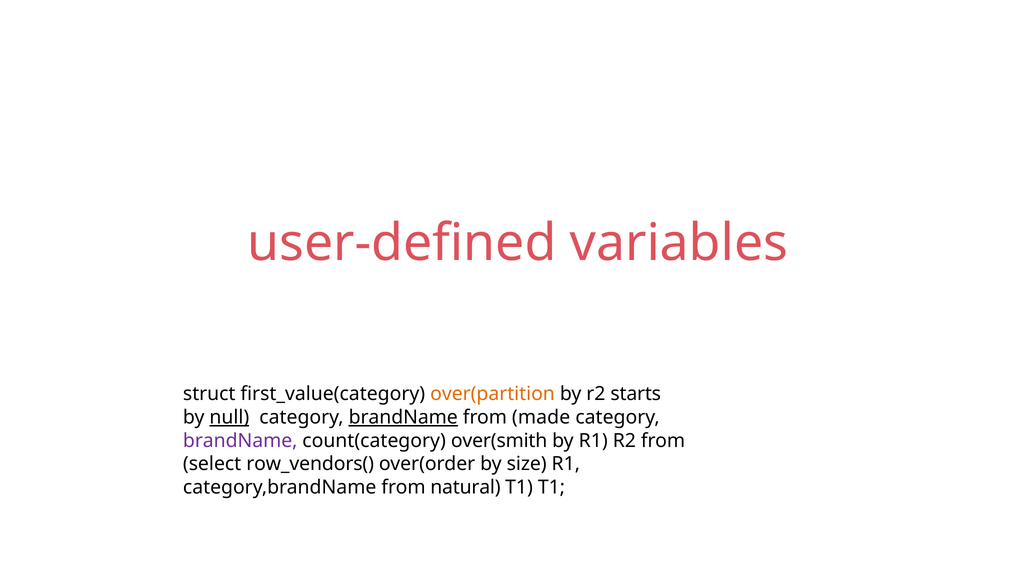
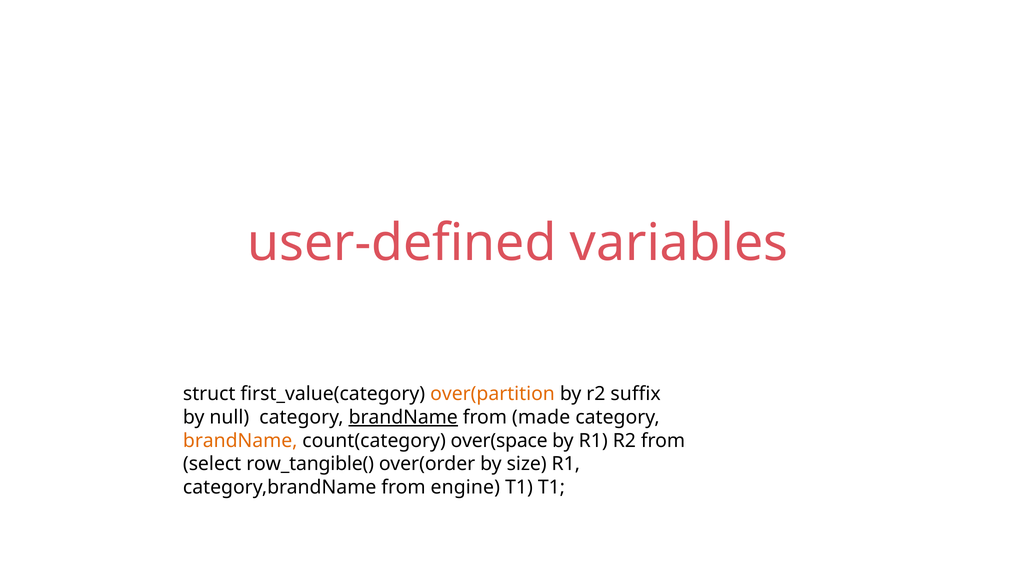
starts: starts -> suffix (636, 394)
null underline: present -> none (229, 417)
brandName colour: purple -> orange (240, 440)
over(smith: over(smith -> over(space (499, 440)
row_vendors(: row_vendors( -> row_tangible( (310, 464)
natural: natural -> engine (465, 487)
